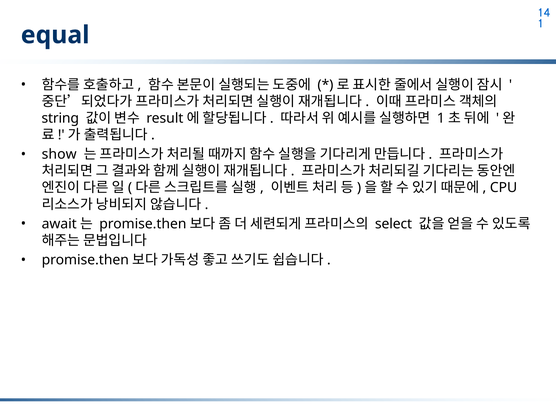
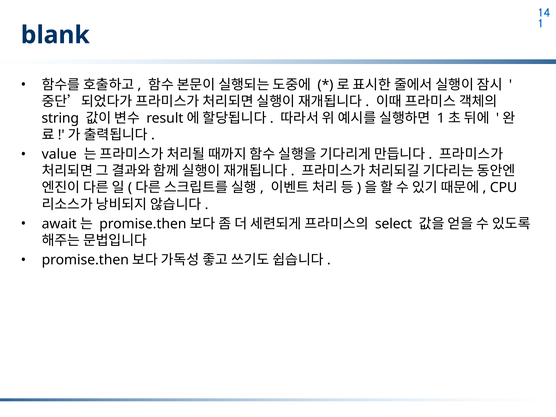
equal: equal -> blank (55, 35)
show: show -> value (59, 154)
